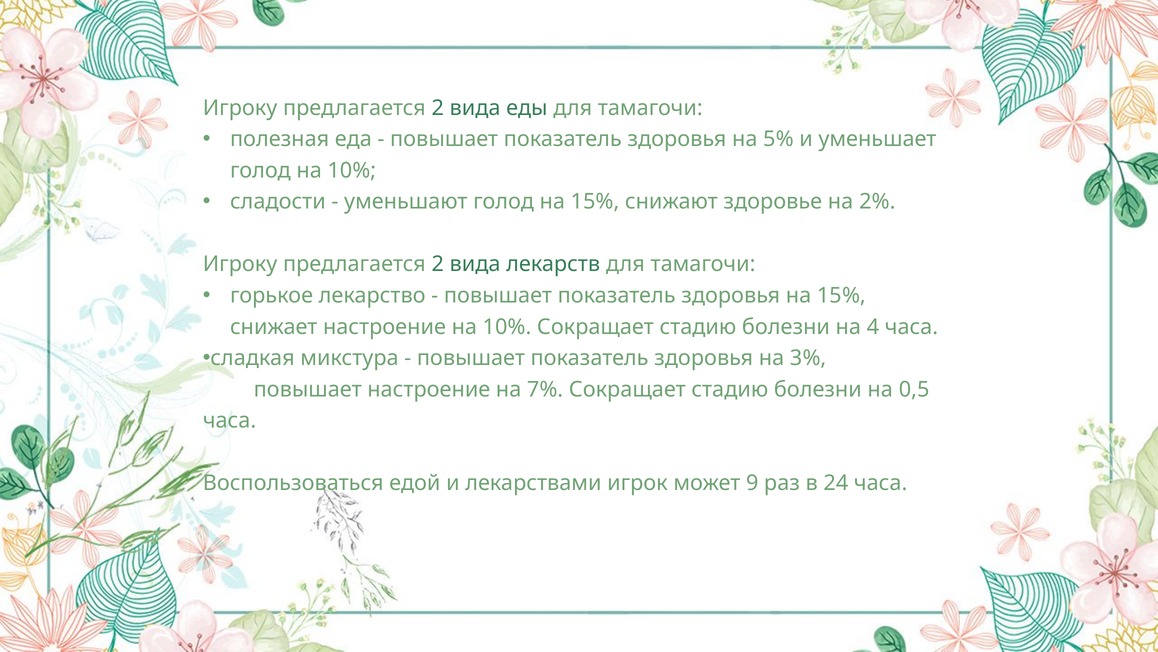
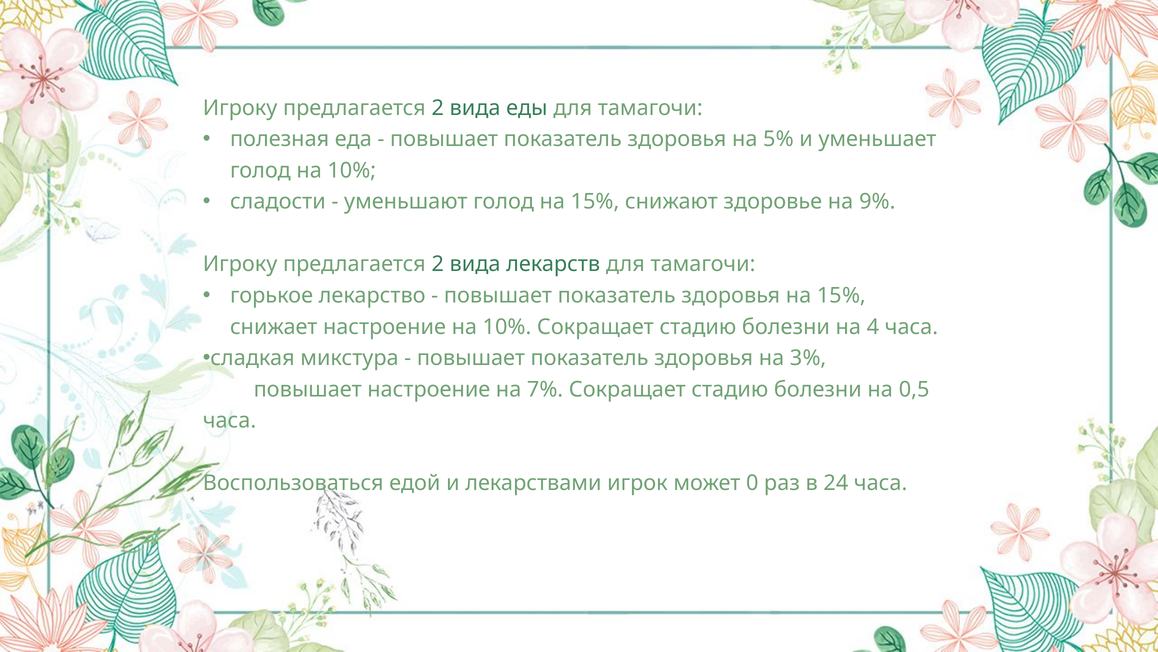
2%: 2% -> 9% (877, 202)
9: 9 -> 0 (752, 483)
